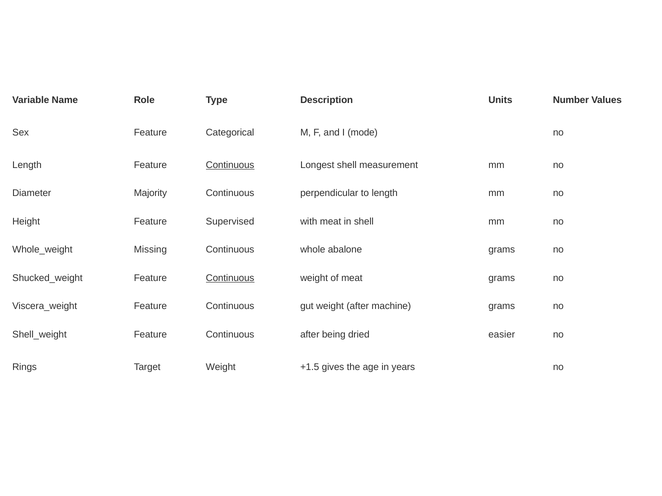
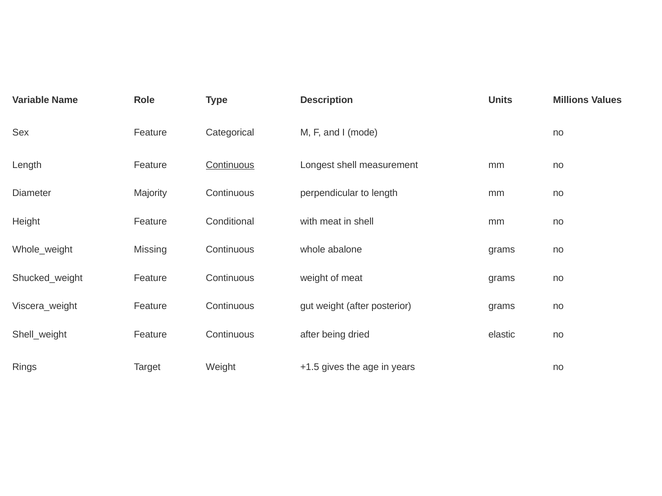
Number: Number -> Millions (571, 100)
Supervised: Supervised -> Conditional (230, 222)
Continuous underline: present -> none (230, 278)
machine: machine -> posterior (391, 307)
easier: easier -> elastic (502, 335)
